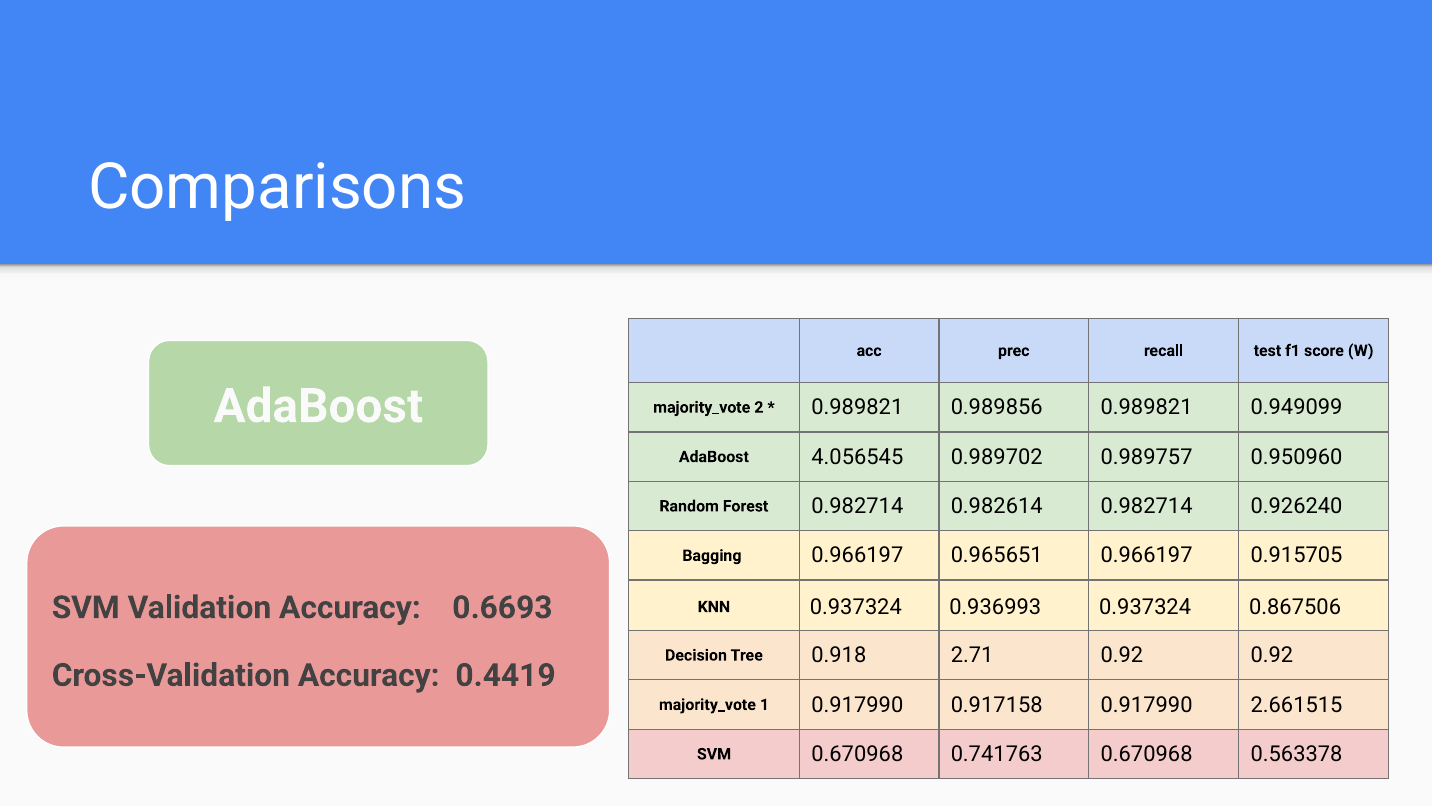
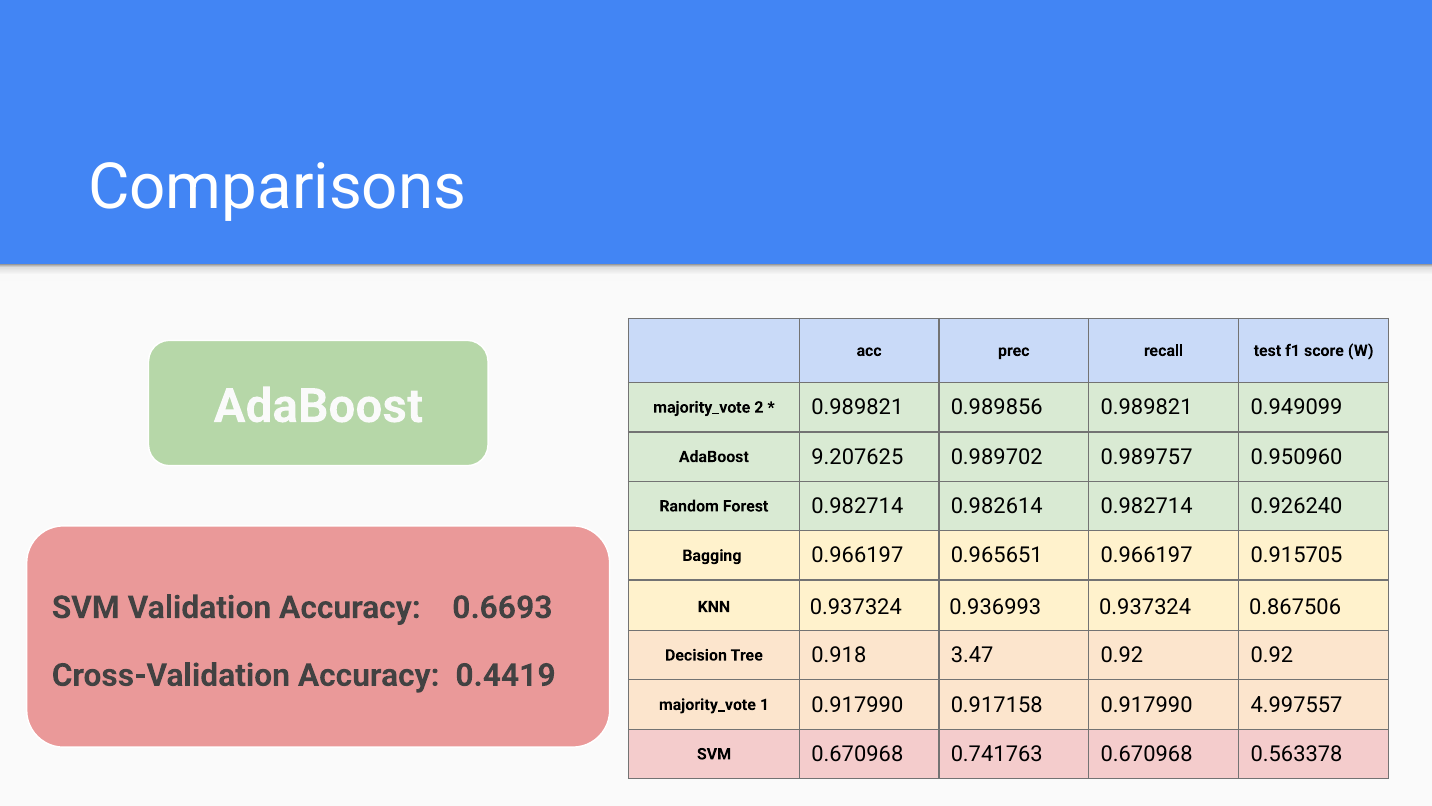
4.056545: 4.056545 -> 9.207625 (857, 457)
2.71: 2.71 -> 3.47 (972, 655)
2.661515: 2.661515 -> 4.997557 (1297, 704)
